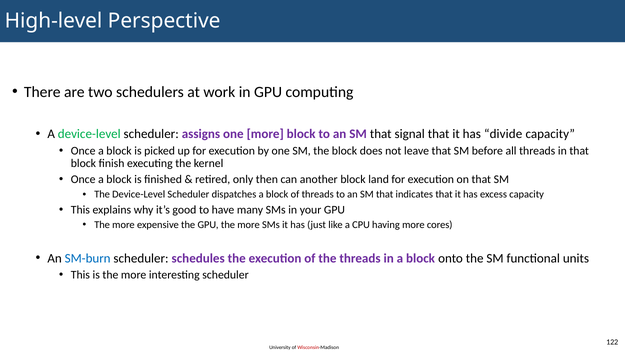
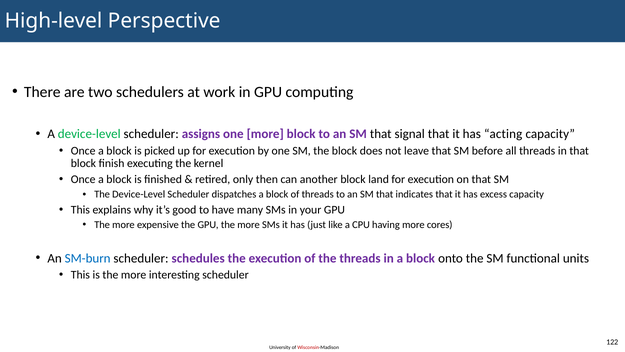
divide: divide -> acting (503, 134)
